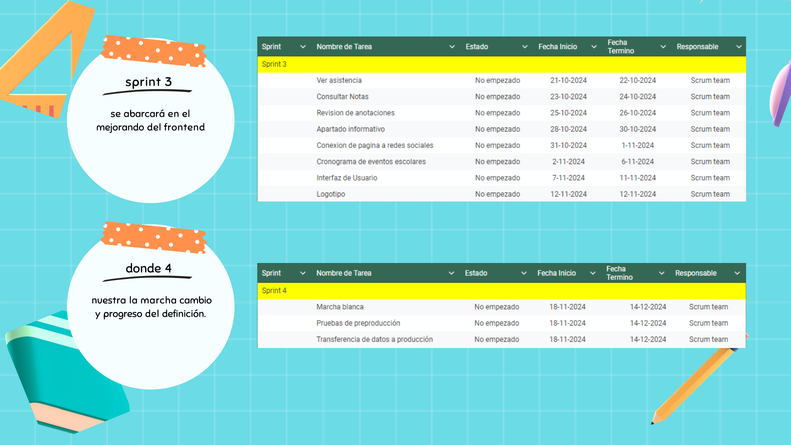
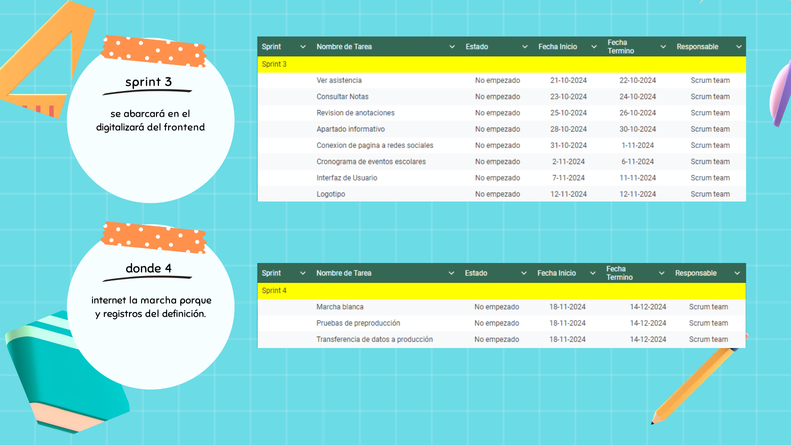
mejorando: mejorando -> digitalizará (120, 128)
nuestra: nuestra -> internet (109, 300)
cambio: cambio -> porque (196, 300)
progreso: progreso -> registros (123, 314)
